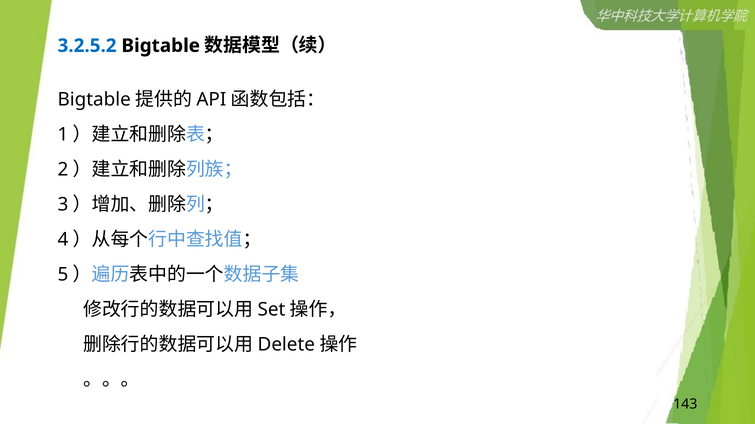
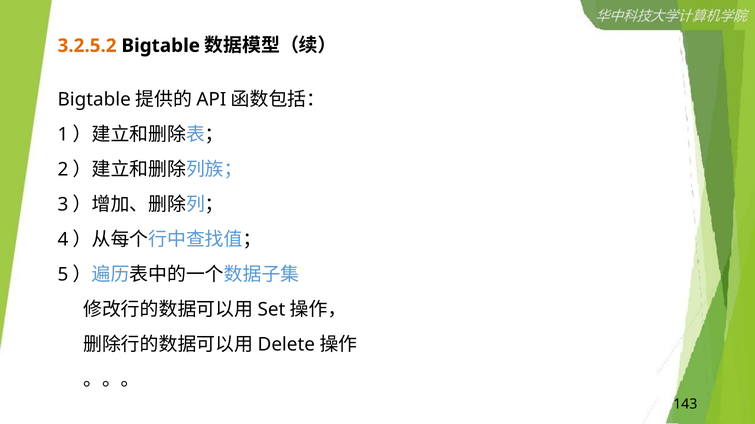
3.2.5.2 colour: blue -> orange (87, 46)
